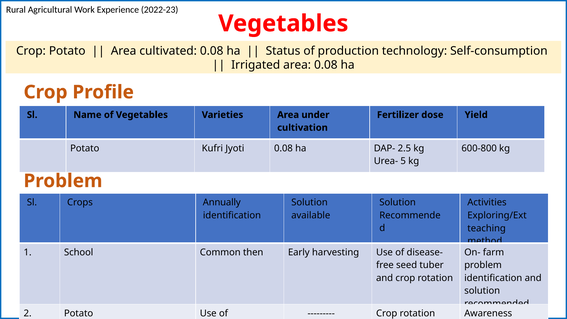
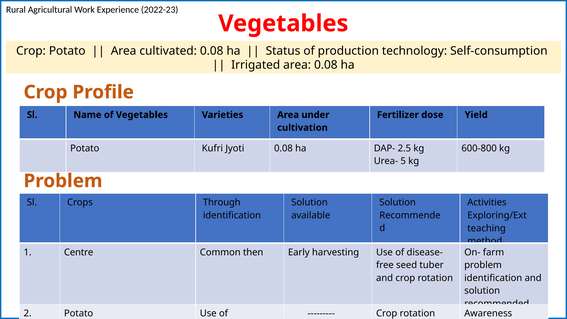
Annually: Annually -> Through (222, 202)
School: School -> Centre (79, 252)
